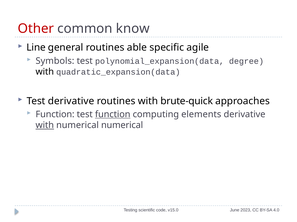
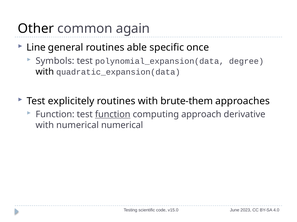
Other colour: red -> black (36, 29)
know: know -> again (133, 29)
agile: agile -> once (198, 48)
Test derivative: derivative -> explicitely (71, 101)
brute-quick: brute-quick -> brute-them (187, 101)
elements: elements -> approach (201, 115)
with underline: present -> none (45, 126)
